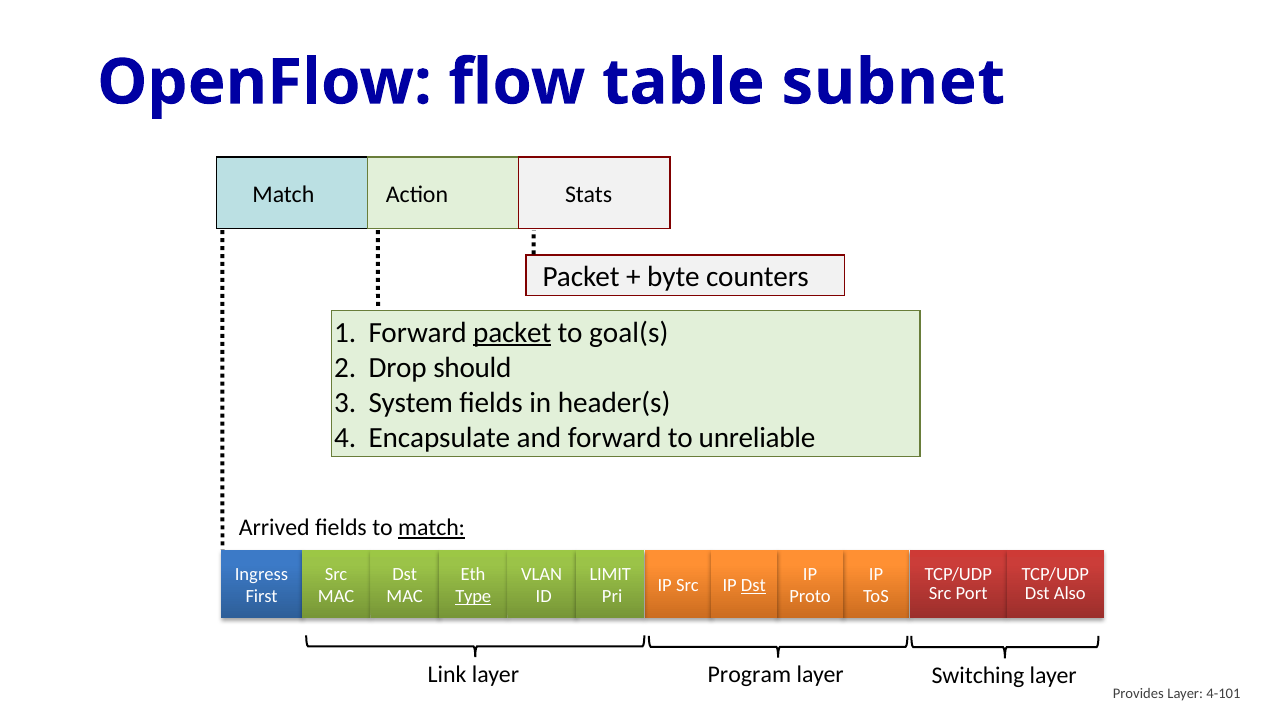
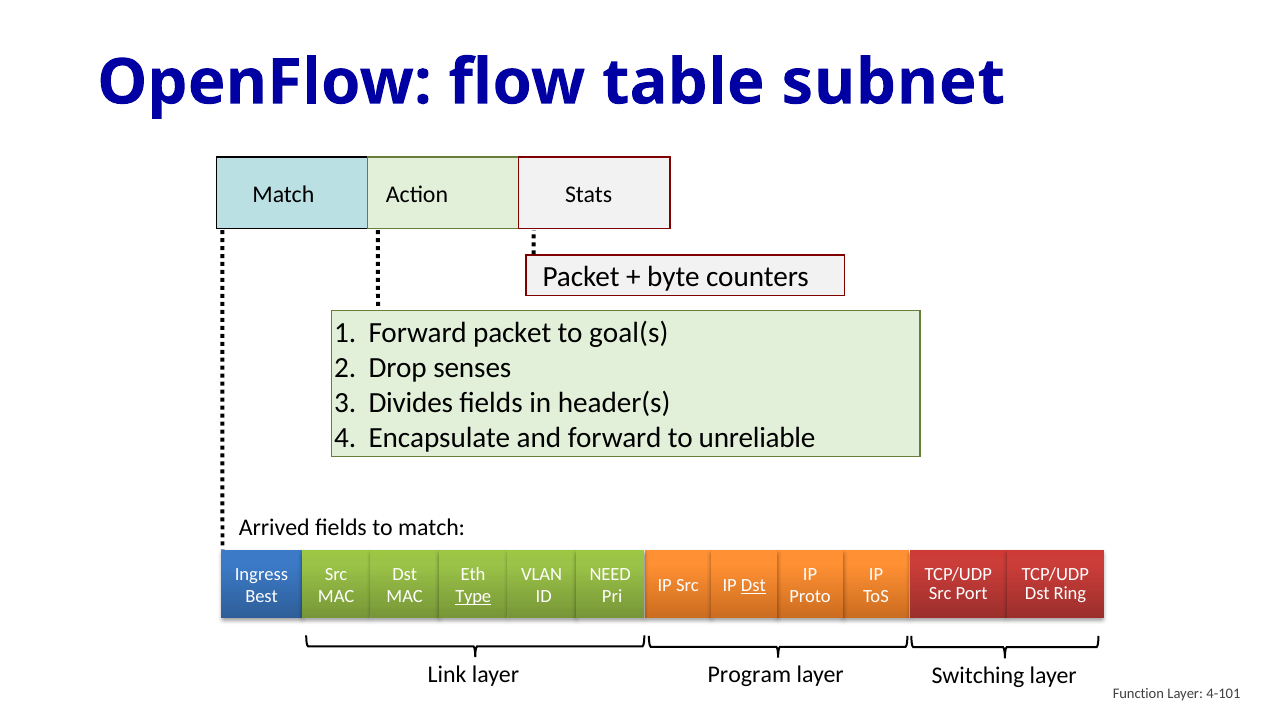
packet underline: present -> none (512, 333)
should: should -> senses (472, 368)
System: System -> Divides (411, 403)
match underline: present -> none (432, 527)
LIMIT: LIMIT -> NEED (610, 574)
Also: Also -> Ring (1070, 593)
First: First -> Best (262, 596)
Provides: Provides -> Function (1138, 693)
